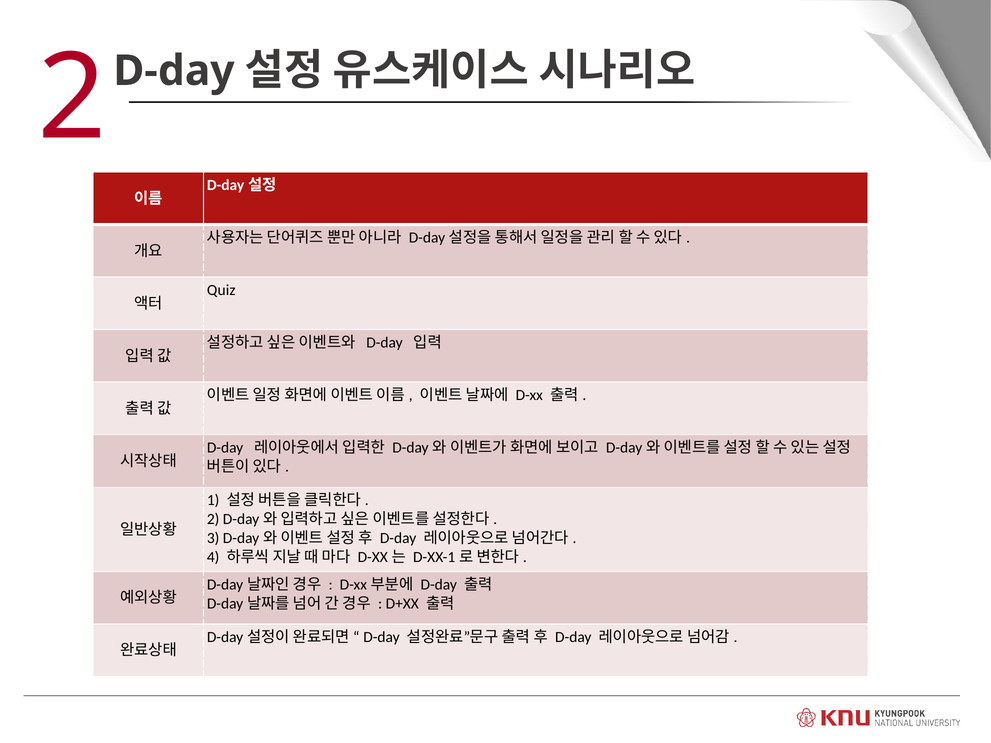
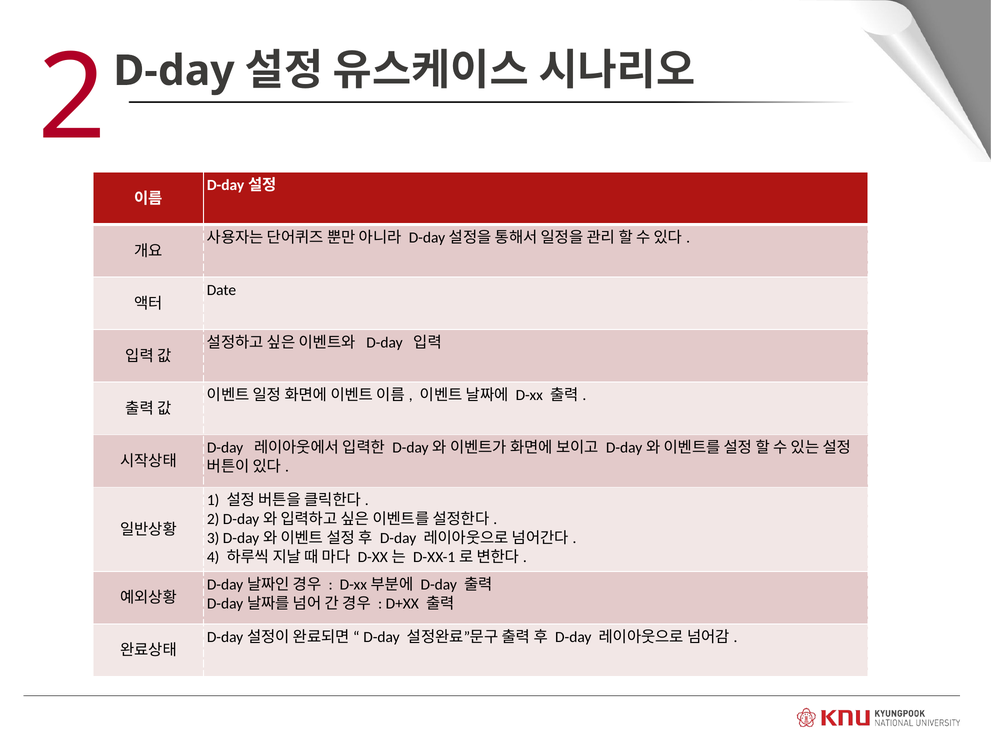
Quiz: Quiz -> Date (221, 290)
